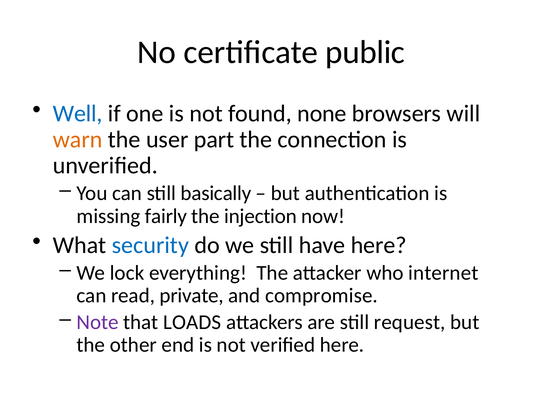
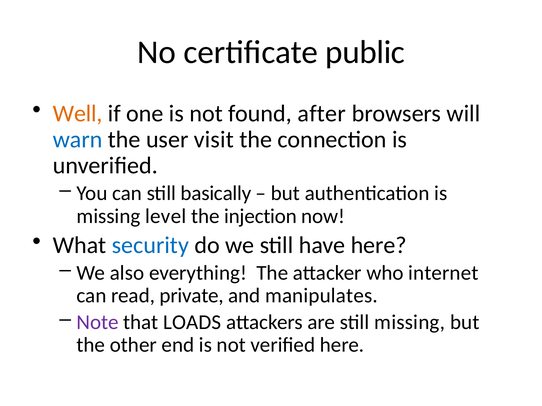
Well colour: blue -> orange (78, 114)
none: none -> after (322, 114)
warn colour: orange -> blue (78, 140)
part: part -> visit (214, 140)
fairly: fairly -> level (166, 216)
lock: lock -> also (127, 273)
compromise: compromise -> manipulates (321, 296)
still request: request -> missing (410, 323)
